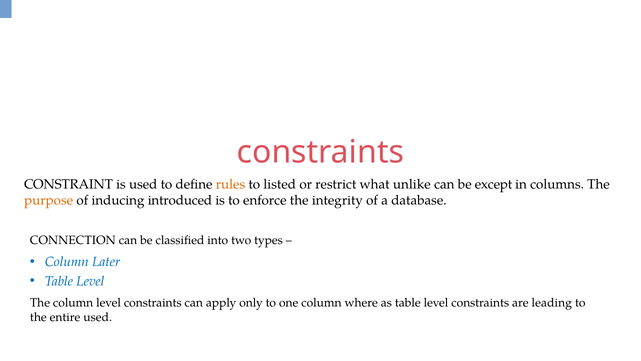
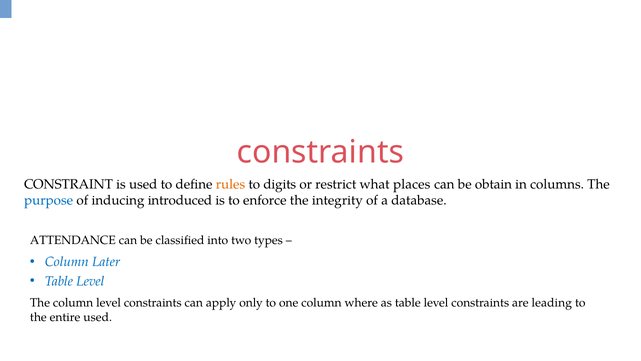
listed: listed -> digits (280, 184)
unlike: unlike -> places (412, 184)
except: except -> obtain (493, 184)
purpose colour: orange -> blue (49, 200)
CONNECTION: CONNECTION -> ATTENDANCE (73, 240)
